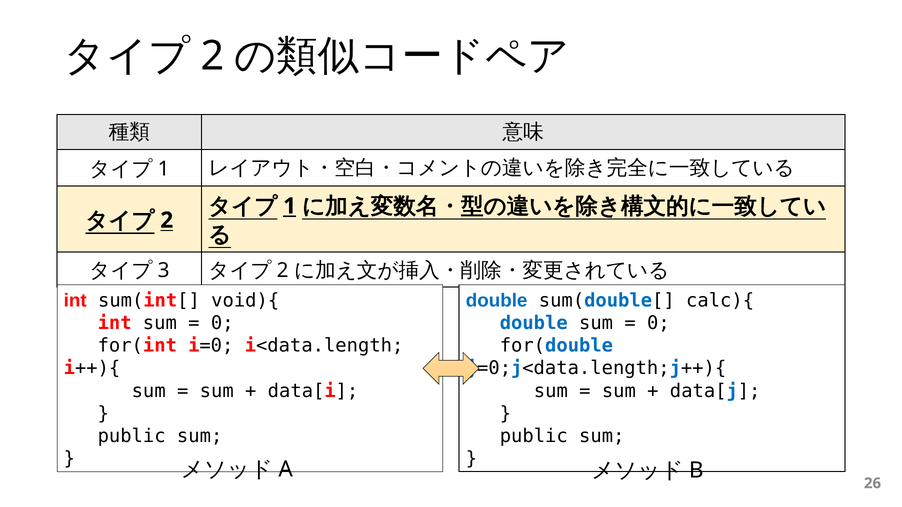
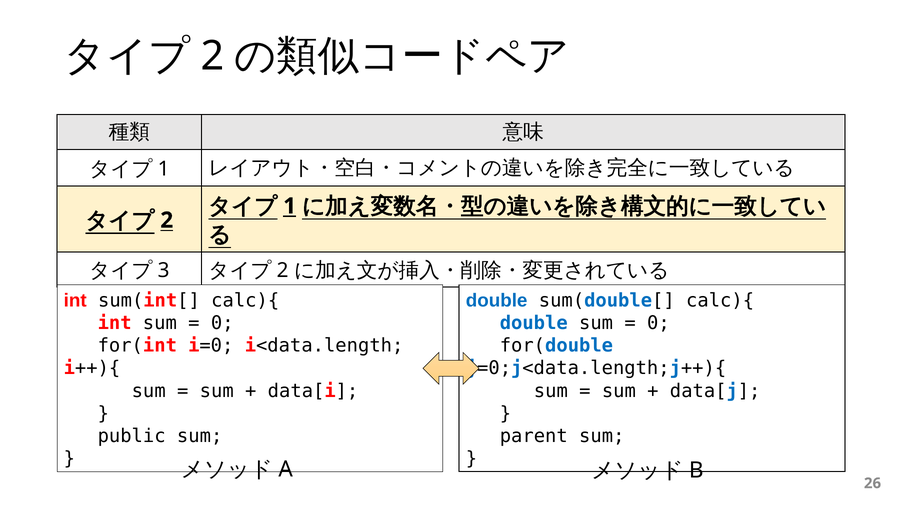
sum(int[ void){: void){ -> calc){ (245, 301)
public: public -> parent (534, 436)
